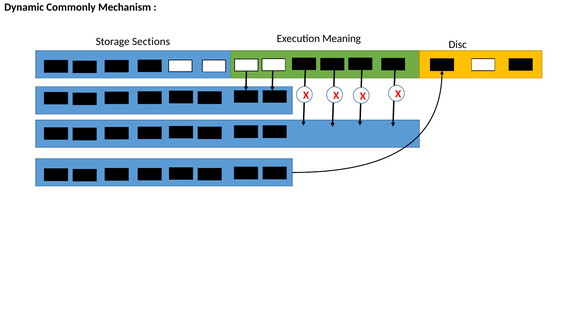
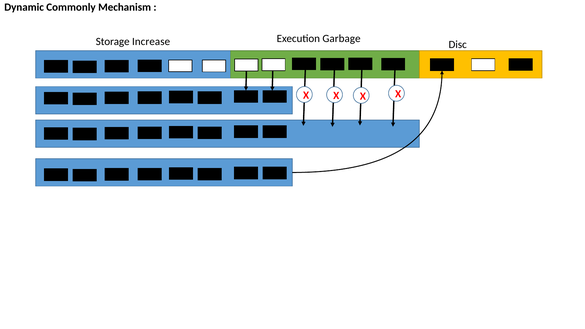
Meaning: Meaning -> Garbage (342, 39)
Sections: Sections -> Increase (151, 42)
